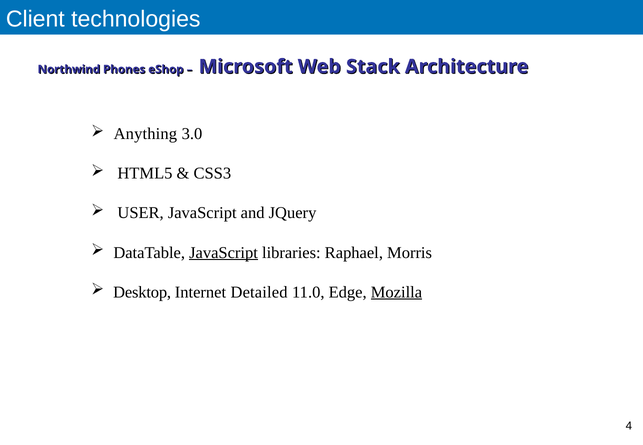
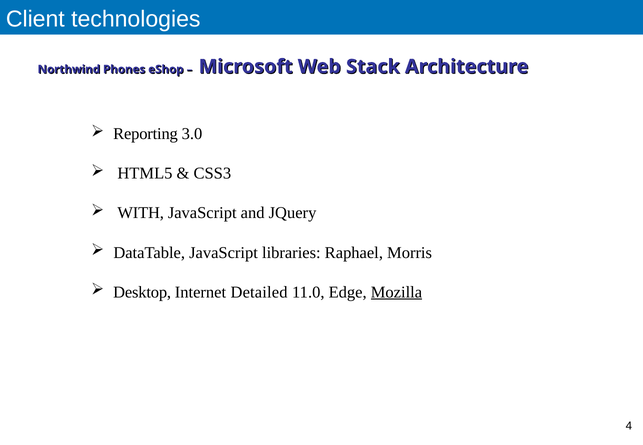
Anything: Anything -> Reporting (146, 134)
USER: USER -> WITH (141, 213)
JavaScript underline: present -> none (224, 253)
